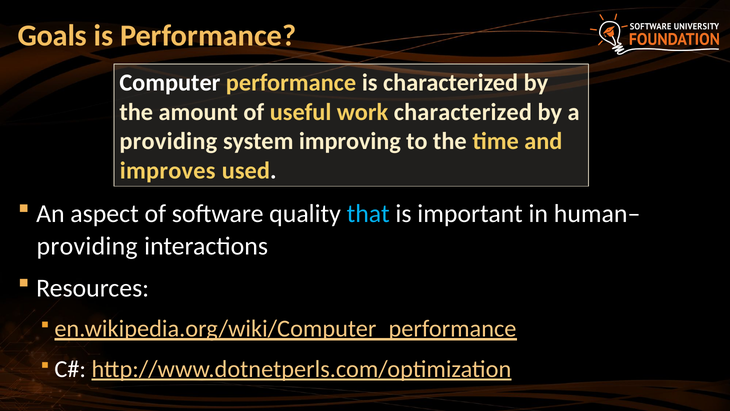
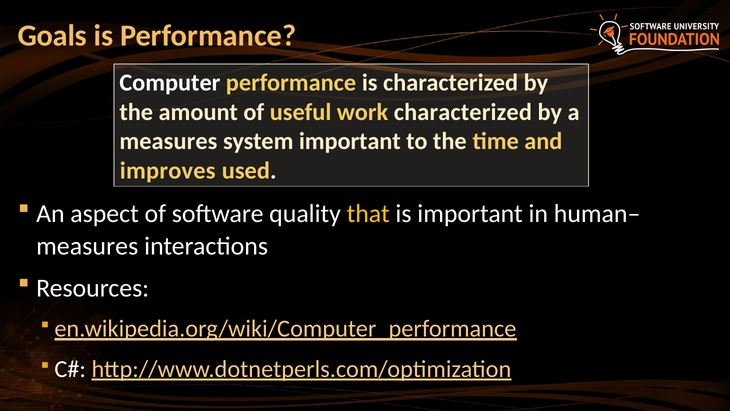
providing: providing -> measures (168, 141)
system improving: improving -> important (350, 141)
that colour: light blue -> yellow (368, 214)
providing: providing -> measures (87, 246)
